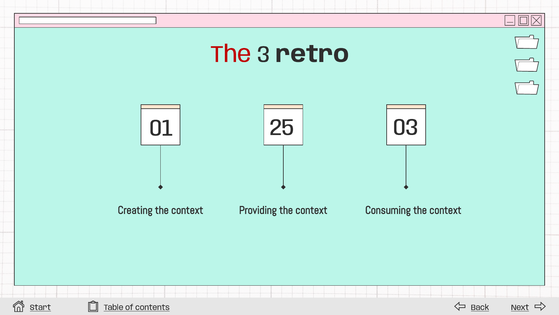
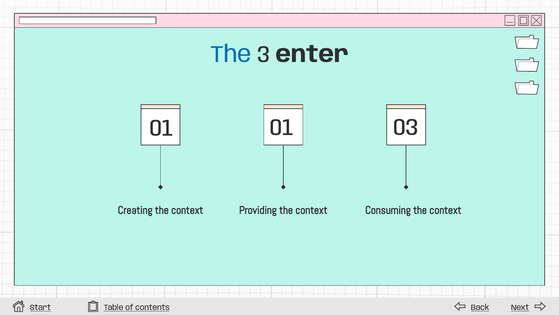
The colour: red -> blue (231, 54)
retro: retro -> enter (312, 54)
01 25: 25 -> 01 (282, 127)
